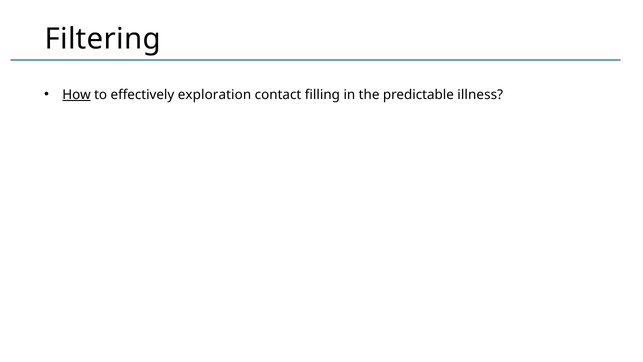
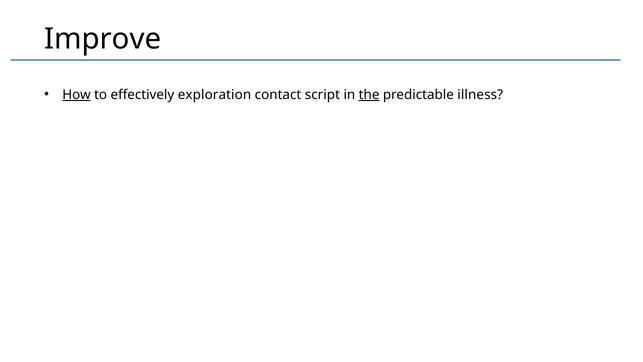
Filtering: Filtering -> Improve (103, 39)
filling: filling -> script (322, 95)
the underline: none -> present (369, 95)
